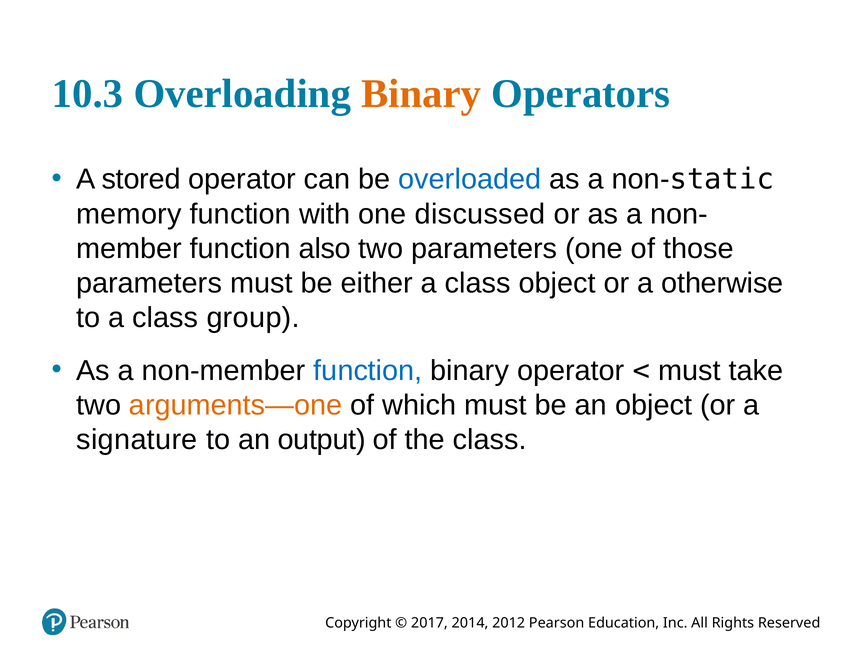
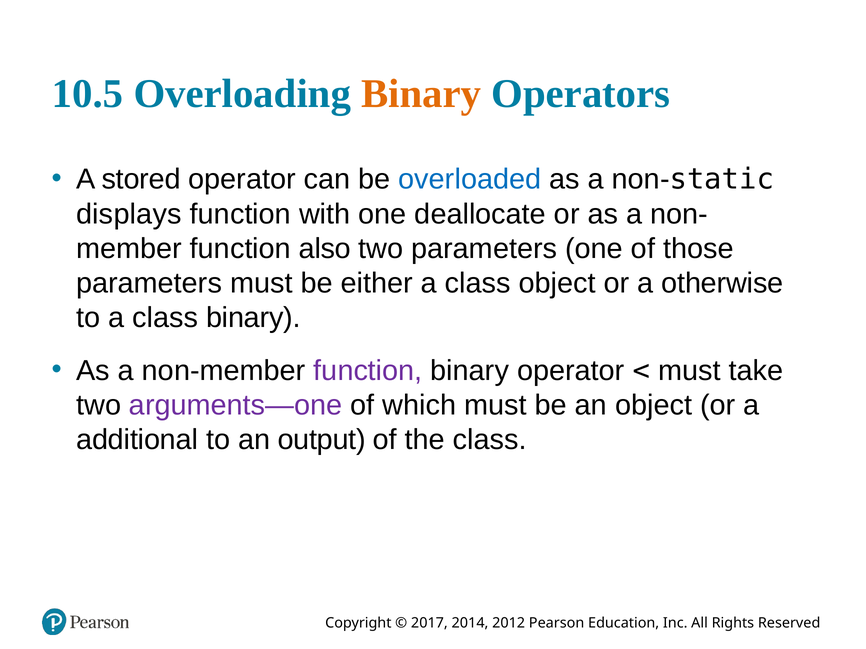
10.3: 10.3 -> 10.5 (88, 94)
memory: memory -> displays (129, 214)
discussed: discussed -> deallocate (480, 214)
class group: group -> binary (253, 318)
function colour: blue -> purple (368, 371)
arguments—one colour: orange -> purple (236, 405)
signature: signature -> additional (137, 440)
